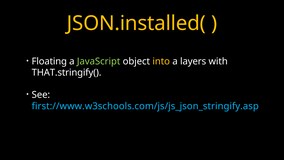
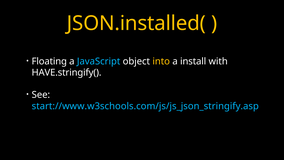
JavaScript colour: light green -> light blue (99, 61)
layers: layers -> install (193, 61)
THAT.stringify(: THAT.stringify( -> HAVE.stringify( (67, 73)
first://www.w3schools.com/js/js_json_stringify.asp: first://www.w3schools.com/js/js_json_stringify.asp -> start://www.w3schools.com/js/js_json_stringify.asp (145, 106)
